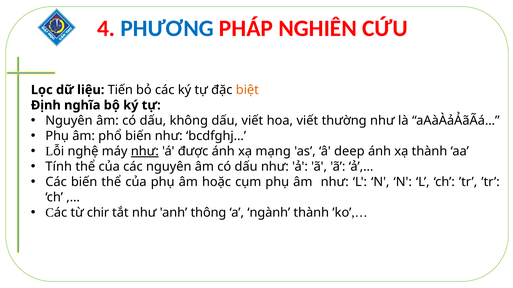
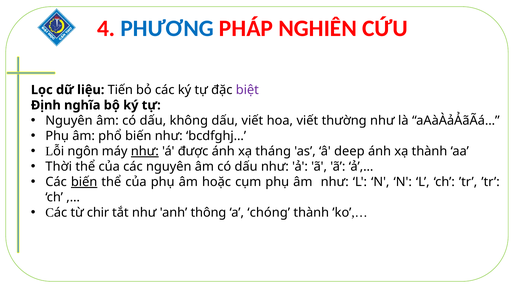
biệt colour: orange -> purple (247, 90)
nghệ: nghệ -> ngôn (83, 152)
mạng: mạng -> tháng (273, 152)
Tính: Tính -> Thời (59, 167)
biến underline: none -> present (84, 182)
ngành: ngành -> chóng (269, 213)
